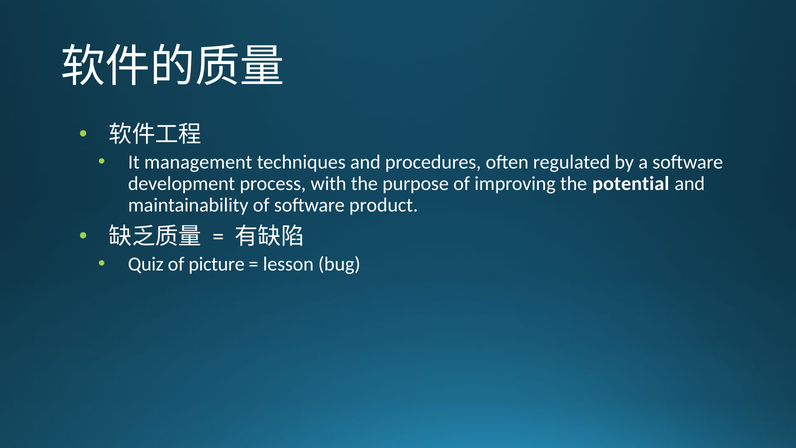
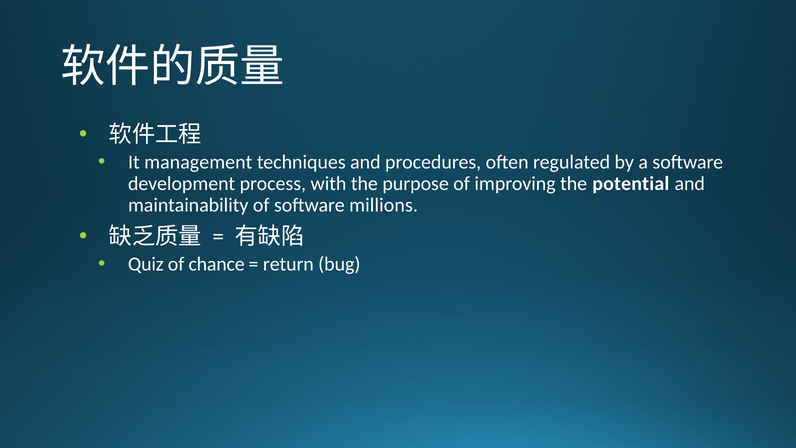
product: product -> millions (384, 205)
picture: picture -> chance (217, 264)
lesson: lesson -> return (288, 264)
